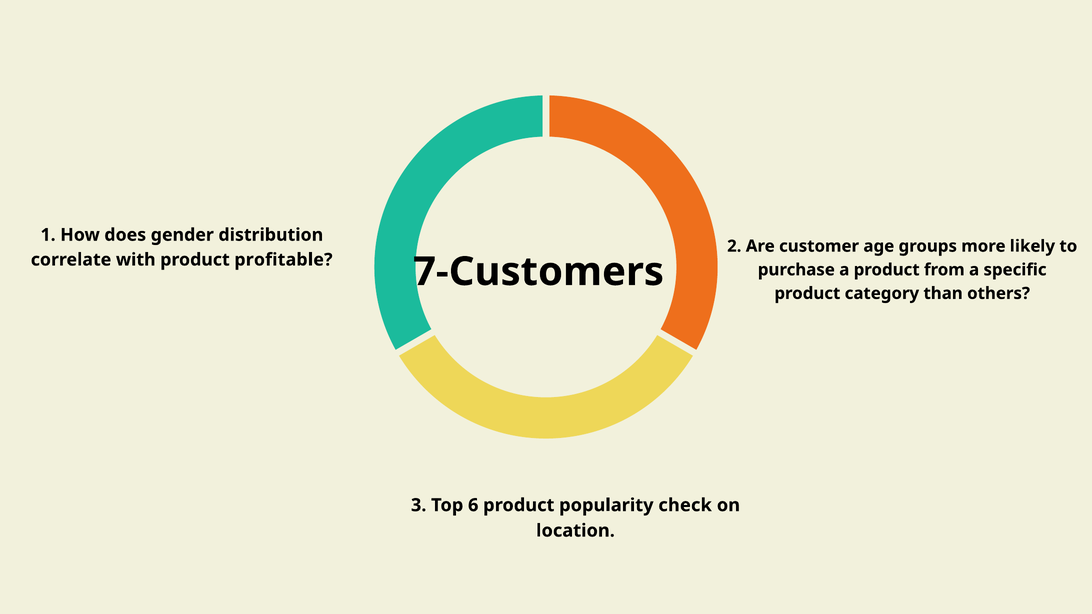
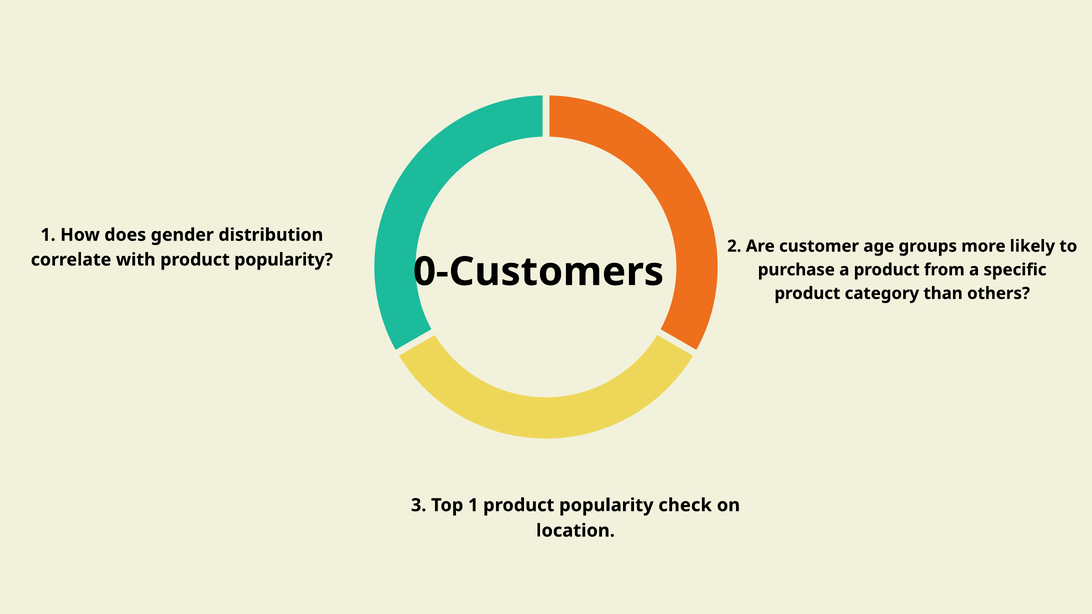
with product profitable: profitable -> popularity (284, 260)
7-Customers: 7-Customers -> 0-Customers (539, 272)
Top 6: 6 -> 1 (473, 505)
